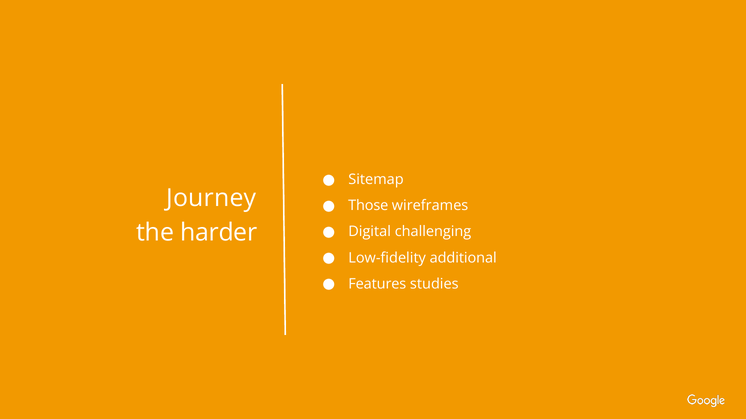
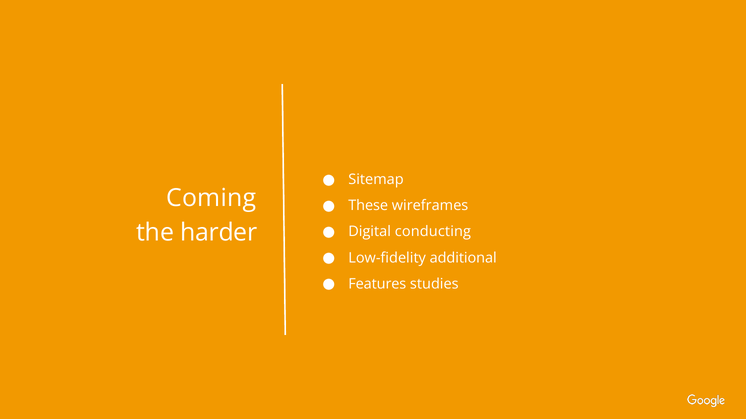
Journey: Journey -> Coming (211, 198)
Those: Those -> These (368, 206)
challenging: challenging -> conducting (433, 232)
